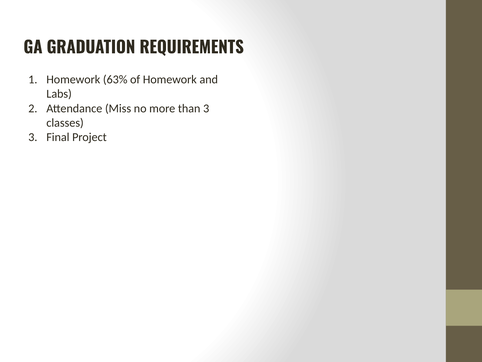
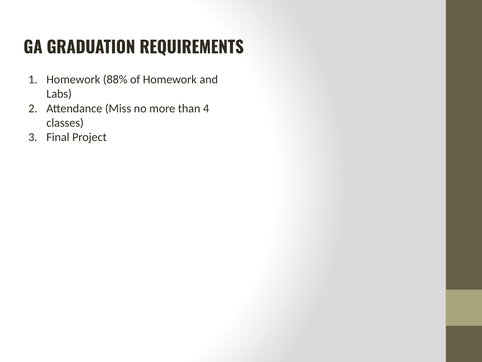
63%: 63% -> 88% (115, 79)
than 3: 3 -> 4 (206, 108)
